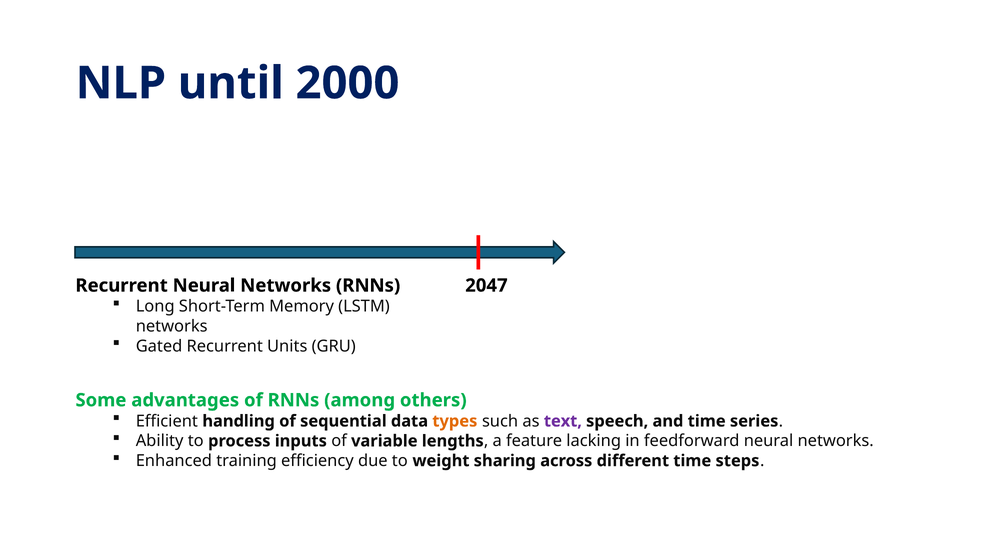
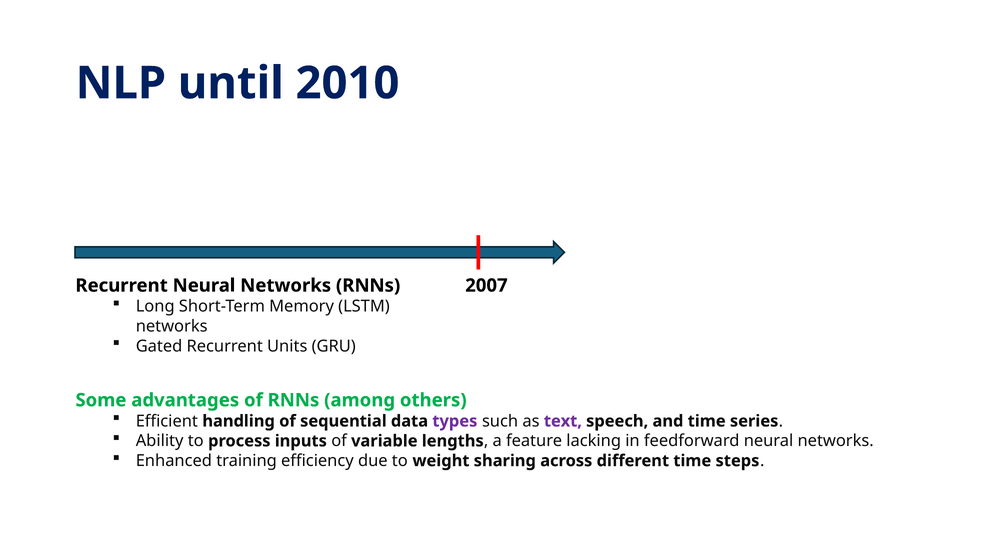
2000: 2000 -> 2010 (347, 83)
2047: 2047 -> 2007 (486, 285)
types colour: orange -> purple (455, 421)
